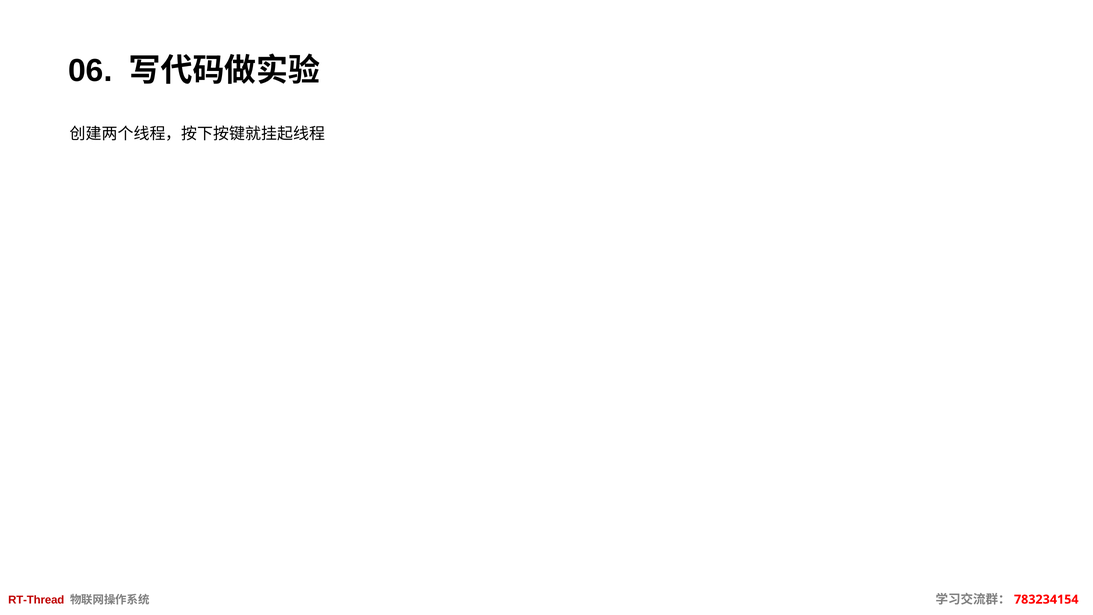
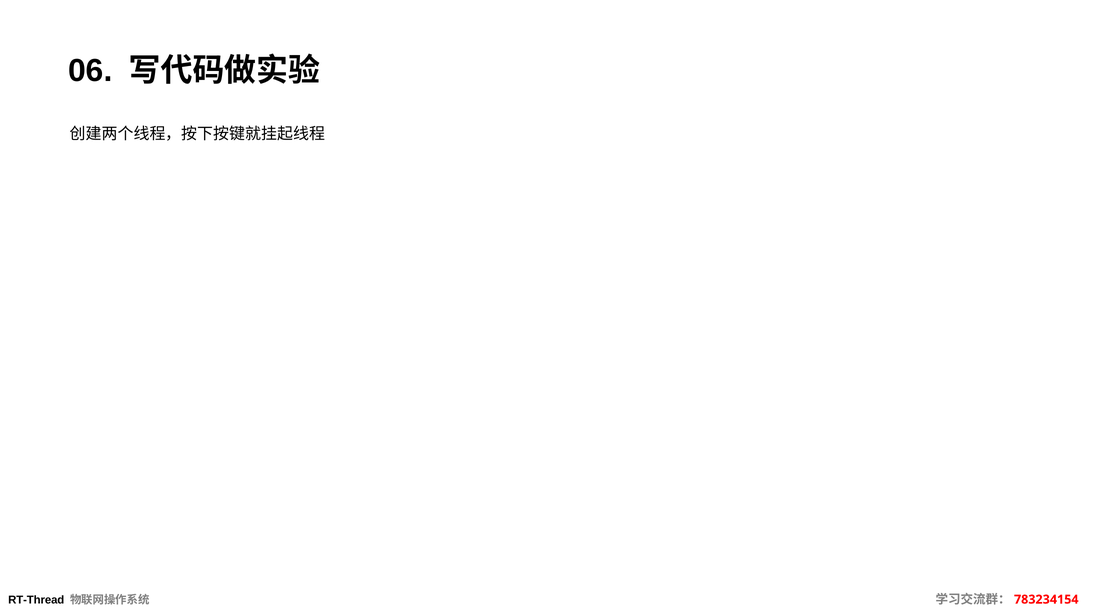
RT-Thread colour: red -> black (36, 600)
